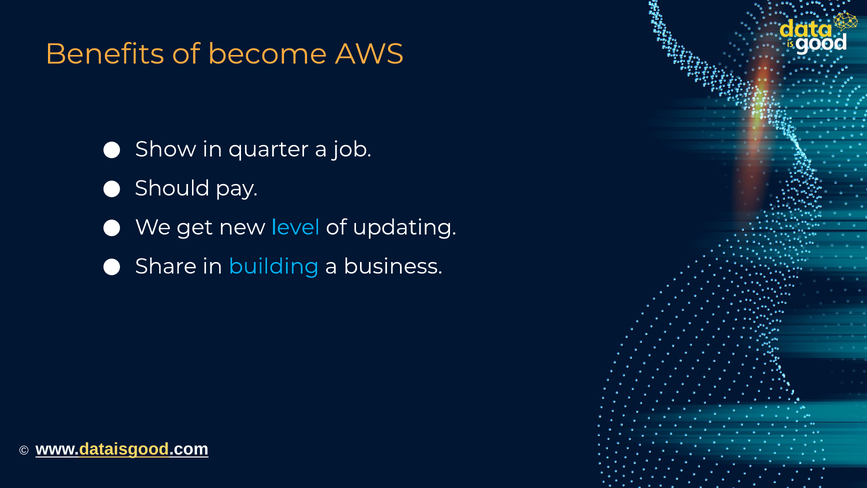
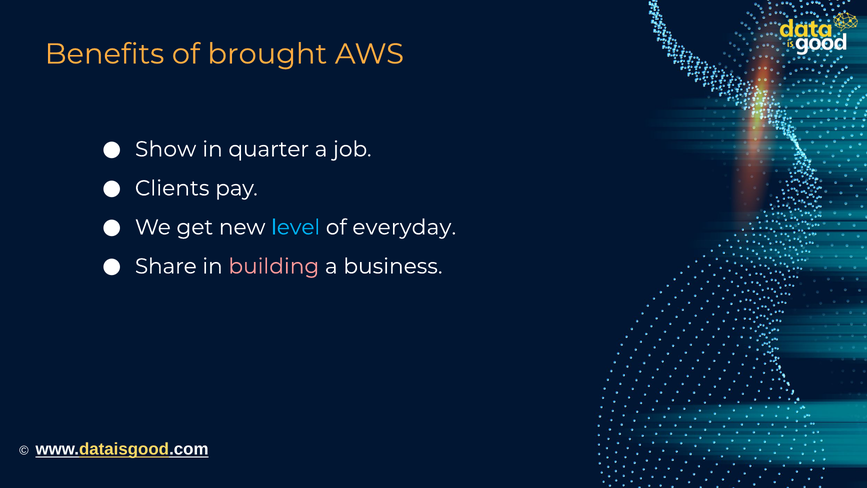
become: become -> brought (267, 54)
Should: Should -> Clients (172, 188)
updating: updating -> everyday (404, 227)
building colour: light blue -> pink (274, 266)
